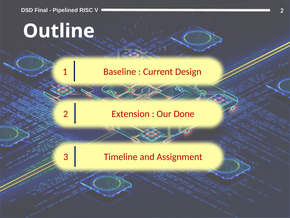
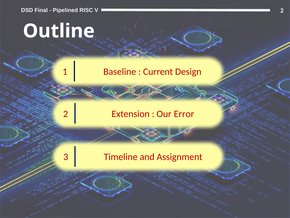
Done: Done -> Error (184, 114)
